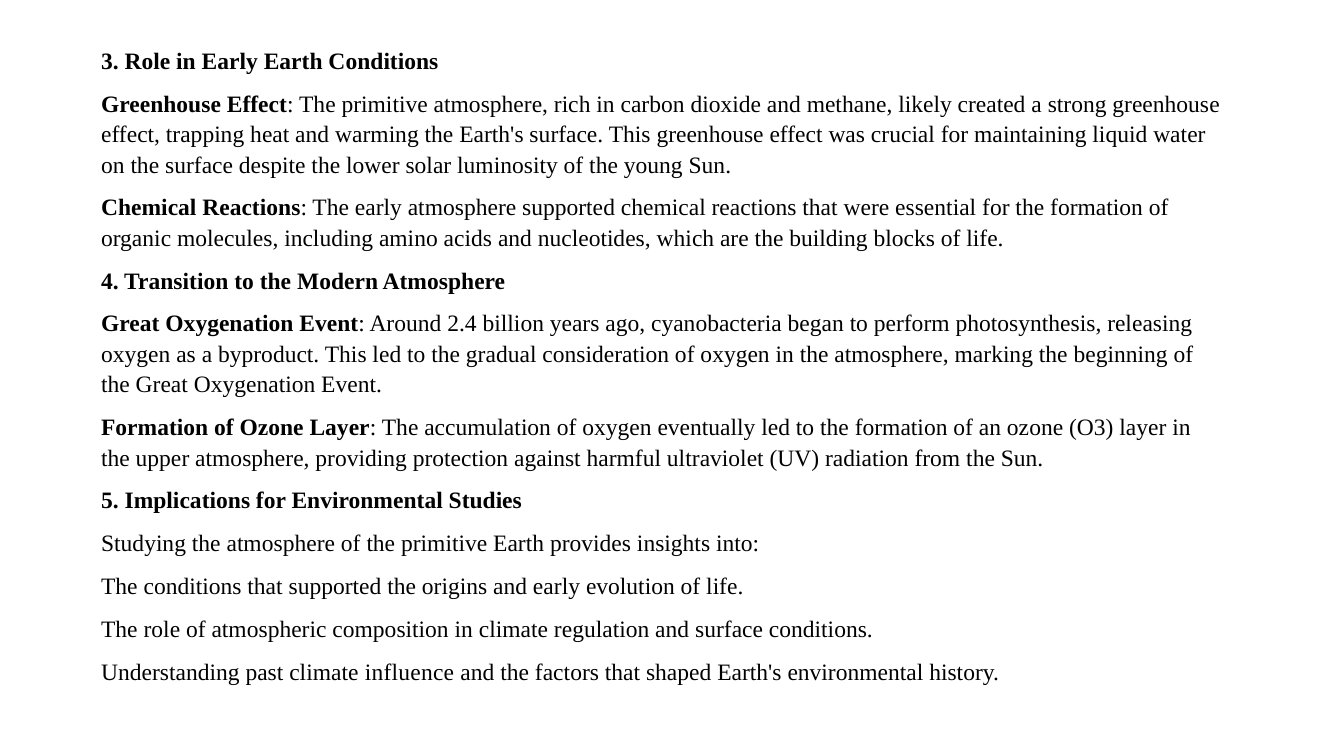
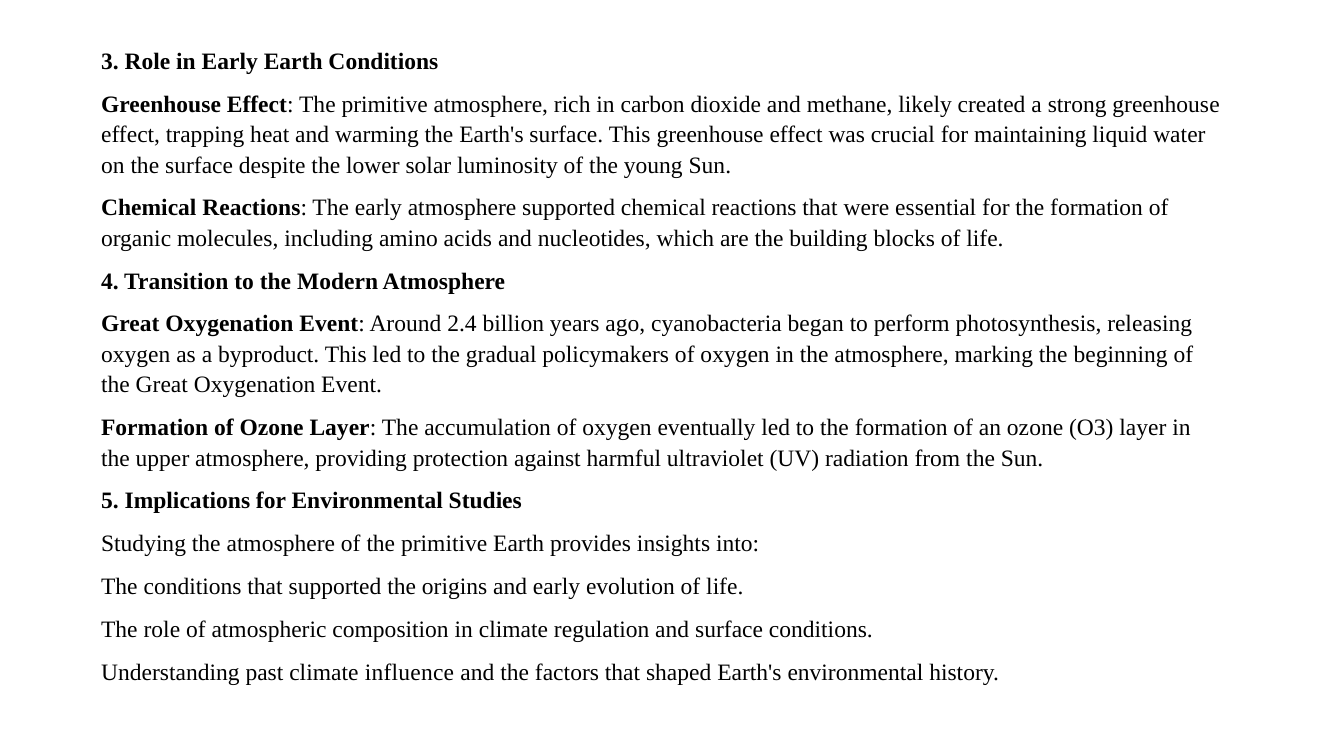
consideration: consideration -> policymakers (606, 355)
